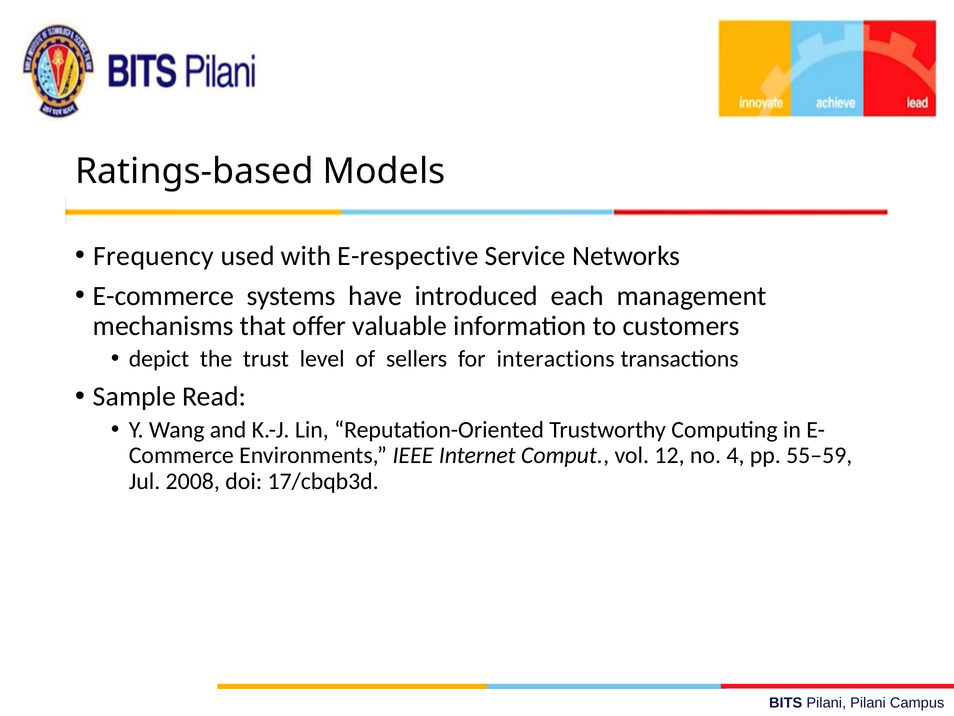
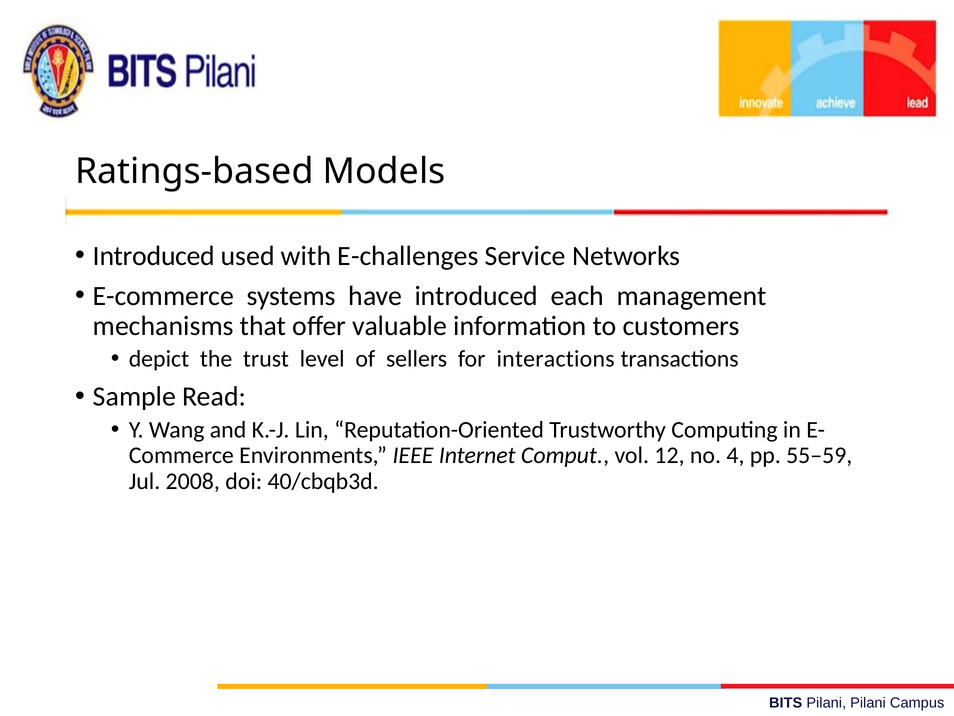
Frequency: Frequency -> Introduced (154, 256)
E-respective: E-respective -> E-challenges (408, 256)
17/cbqb3d: 17/cbqb3d -> 40/cbqb3d (323, 481)
